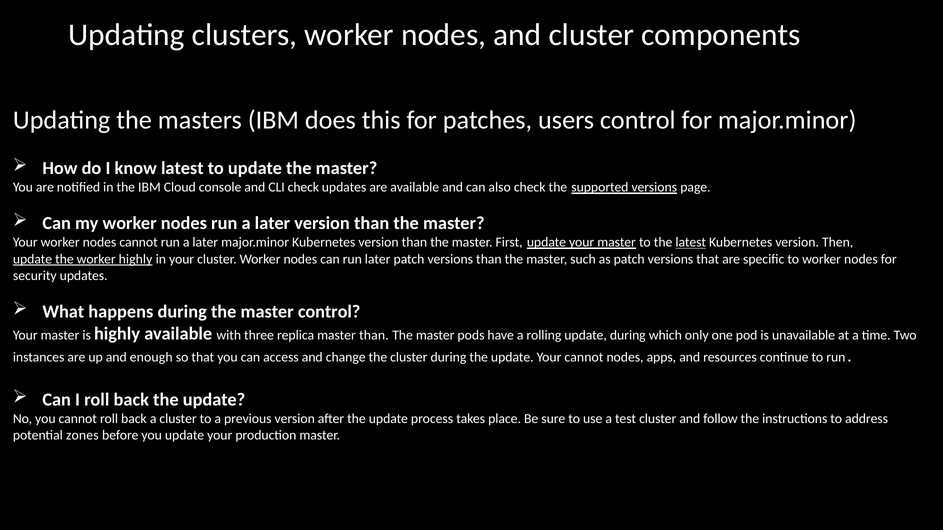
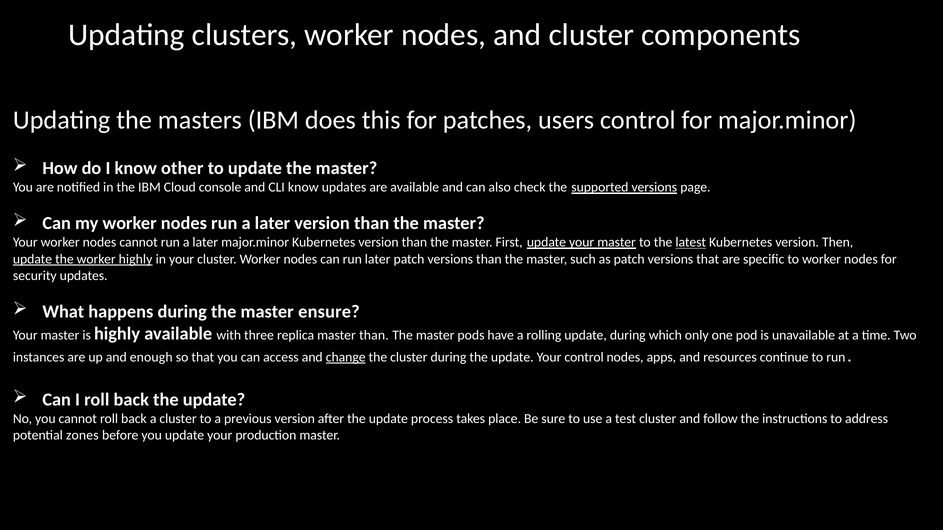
know latest: latest -> other (182, 168)
CLI check: check -> know (303, 187)
master control: control -> ensure (329, 312)
change underline: none -> present (346, 357)
Your cannot: cannot -> control (584, 357)
